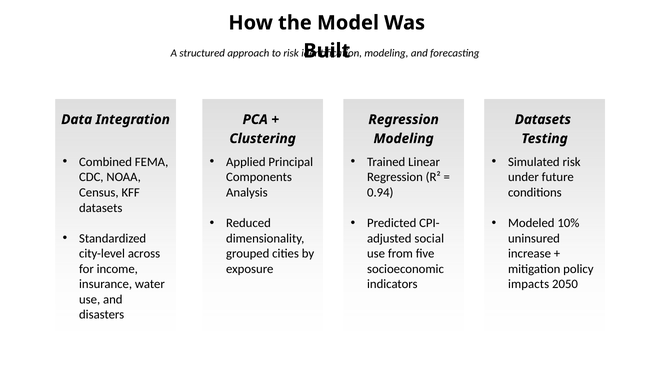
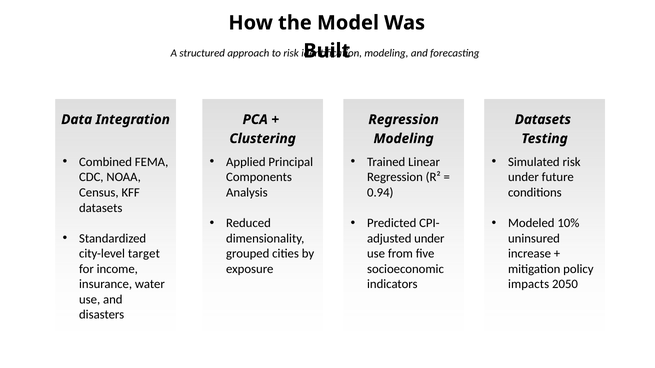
social: social -> under (429, 239)
across: across -> target (144, 254)
